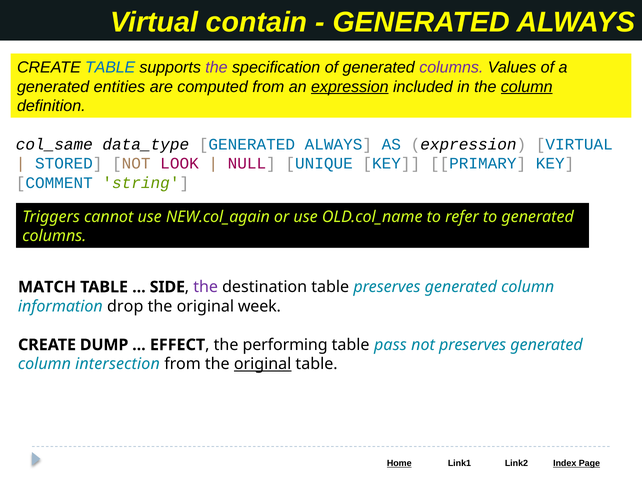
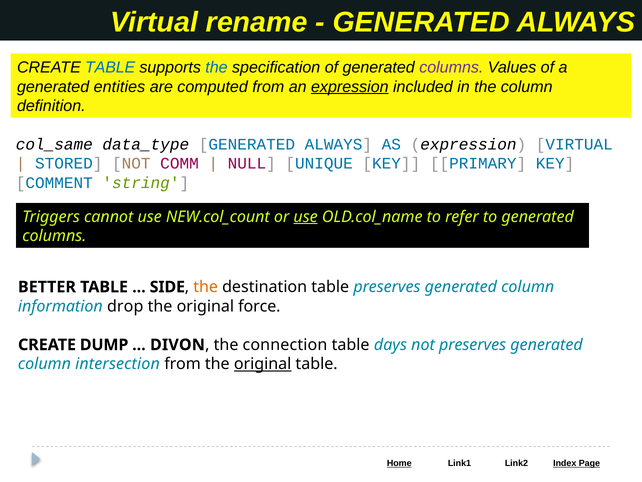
contain: contain -> rename (257, 22)
the colour: purple -> blue (216, 67)
column underline: present -> none (527, 87)
LOOK: LOOK -> COMM (180, 163)
NEW.col_again: NEW.col_again -> NEW.col_count (218, 217)
use underline: none -> present (306, 217)
MATCH: MATCH -> BETTER (47, 287)
the colour: purple -> orange (206, 287)
week: week -> force (259, 306)
EFFECT: EFFECT -> DIVON (177, 344)
performing: performing -> connection (285, 344)
pass: pass -> days (390, 344)
